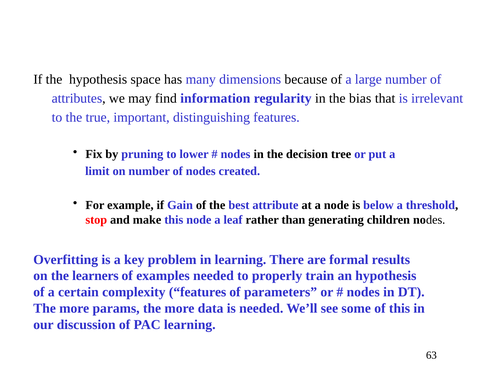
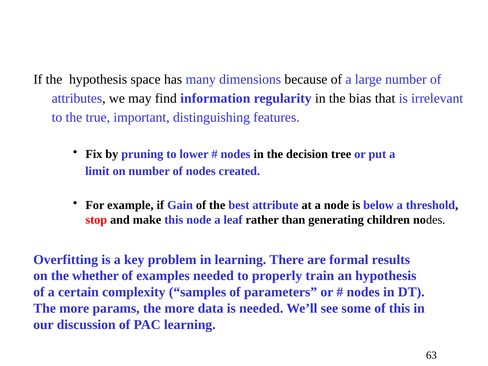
learners: learners -> whether (95, 276)
complexity features: features -> samples (198, 292)
